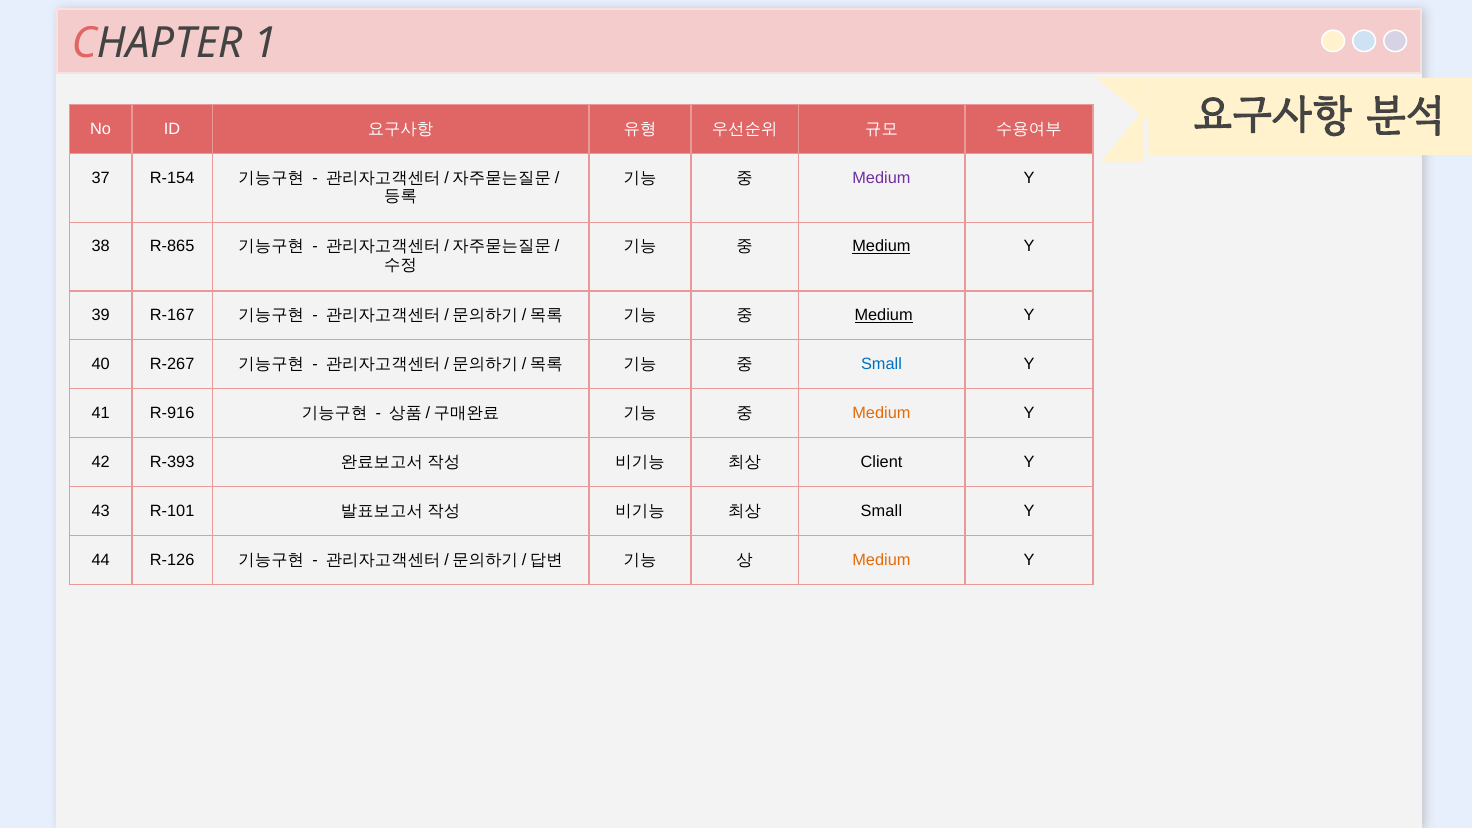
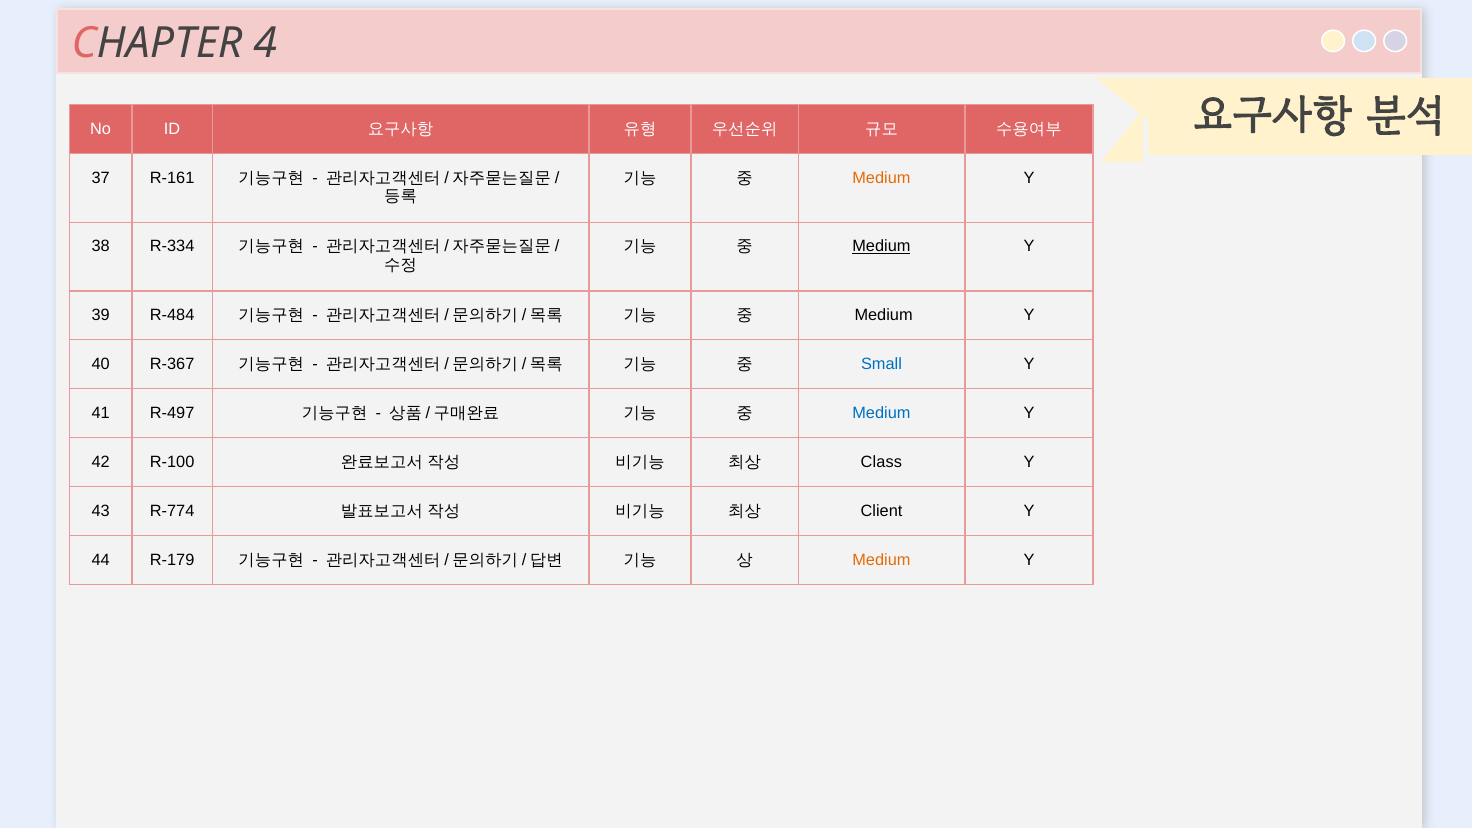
1: 1 -> 4 (265, 43)
R-154: R-154 -> R-161 (172, 178)
Medium colour: purple -> orange (881, 178)
R-865: R-865 -> R-334 (172, 247)
R-167: R-167 -> R-484 (172, 315)
Medium underline: present -> none (884, 315)
R-267: R-267 -> R-367 (172, 364)
R-916: R-916 -> R-497 (172, 413)
Medium colour: orange -> blue (881, 413)
R-393: R-393 -> R-100 (172, 462)
Client: Client -> Class (881, 462)
R-101: R-101 -> R-774 (172, 511)
Small: Small -> Client (881, 511)
R-126: R-126 -> R-179 (172, 560)
